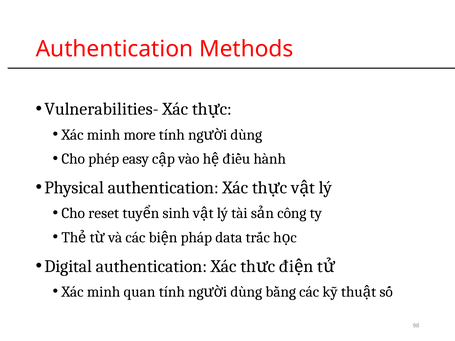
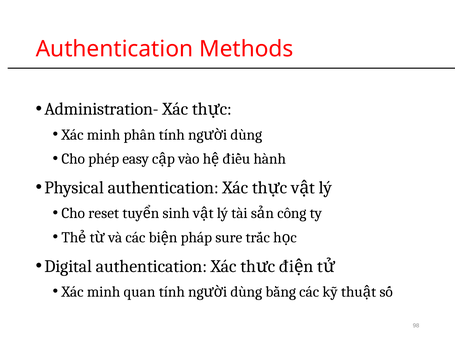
Vulnerabilities-: Vulnerabilities- -> Administration- (102, 109)
more: more -> phân (140, 135)
data: data -> sure (229, 238)
